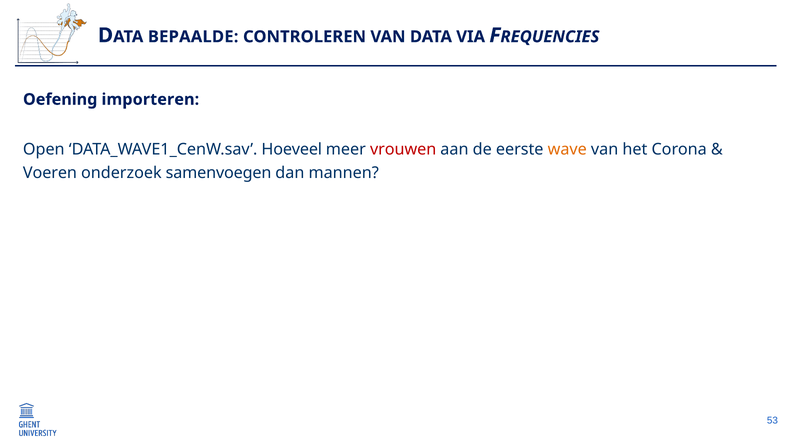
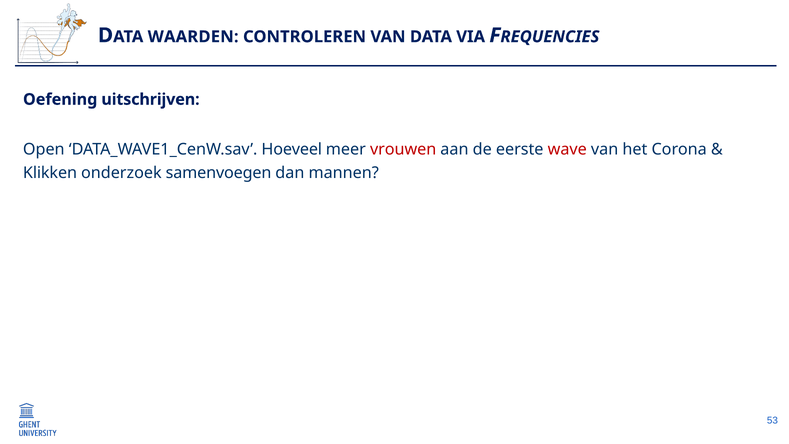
BEPAALDE: BEPAALDE -> WAARDEN (193, 37)
importeren: importeren -> uitschrijven (150, 99)
wave colour: orange -> red (567, 149)
Voeren: Voeren -> Klikken (50, 173)
